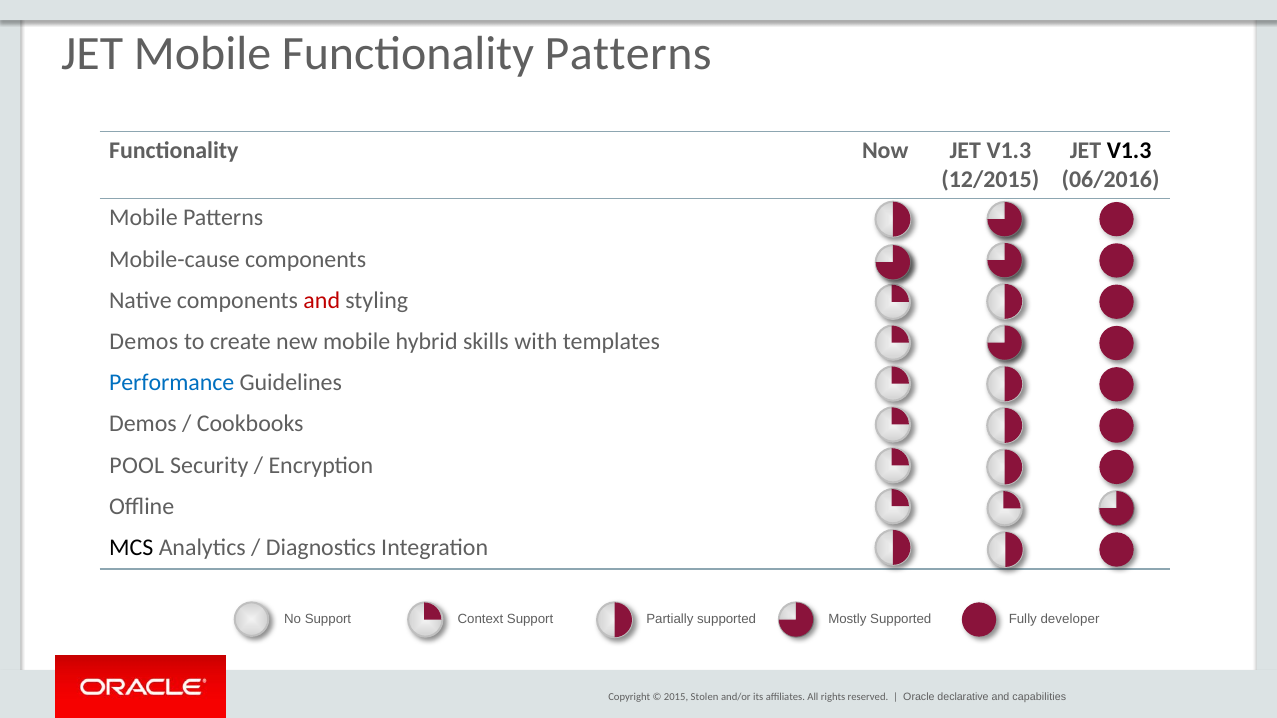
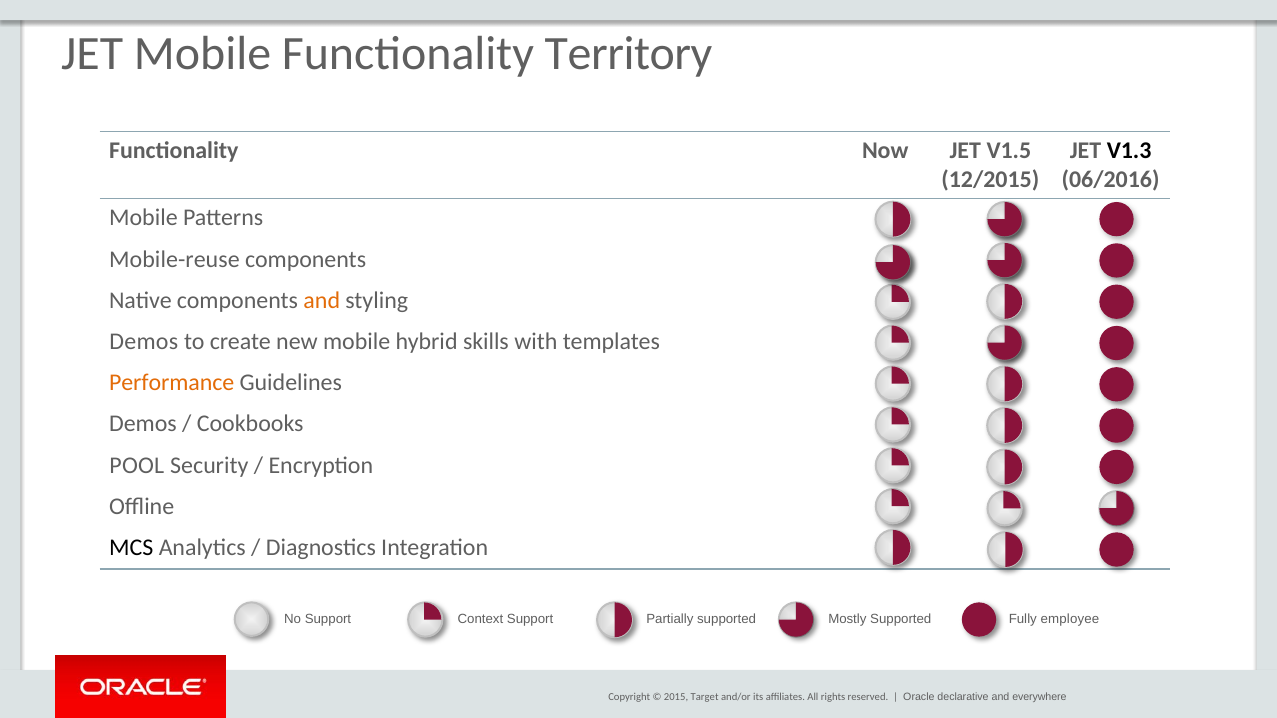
Functionality Patterns: Patterns -> Territory (629, 54)
Now JET V1.3: V1.3 -> V1.5 (1009, 151)
Mobile-cause: Mobile-cause -> Mobile-reuse (174, 259)
and colour: red -> orange (322, 301)
Performance colour: blue -> orange (172, 383)
developer: developer -> employee (1070, 620)
capabilities: capabilities -> everywhere (1039, 697)
Stolen: Stolen -> Target (705, 697)
